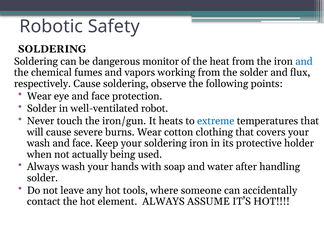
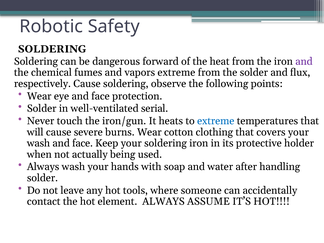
monitor: monitor -> forward (161, 61)
and colour: blue -> purple (304, 61)
vapors working: working -> extreme (176, 73)
robot: robot -> serial (155, 109)
